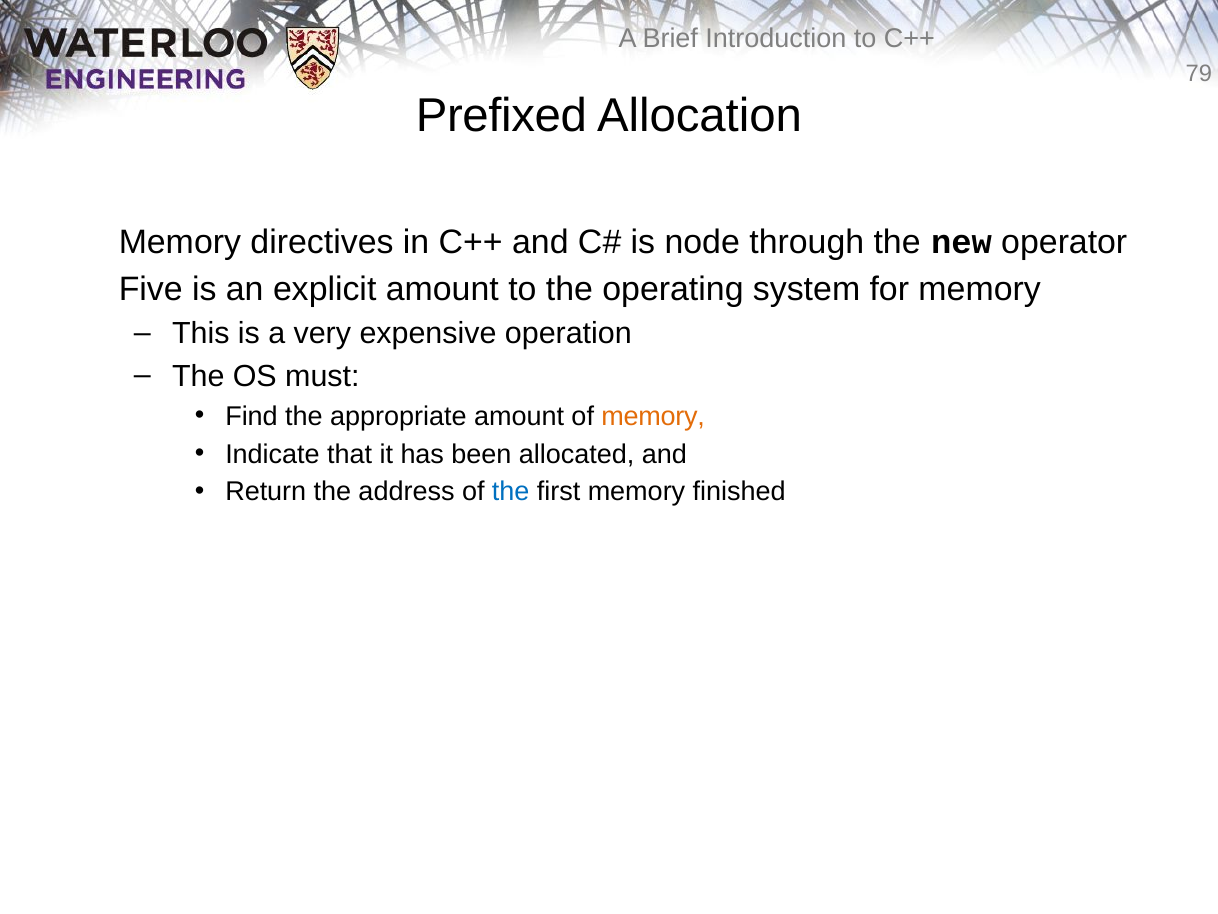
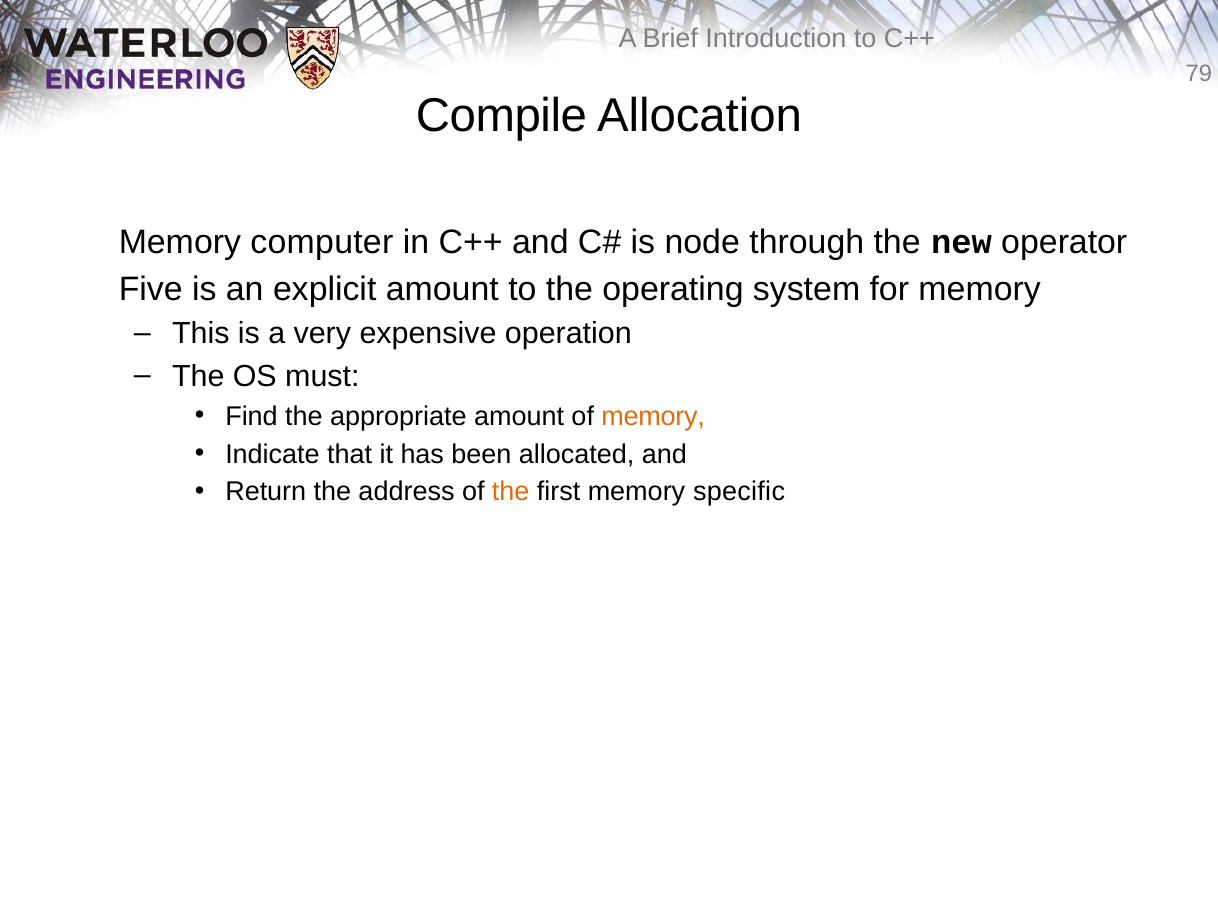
Prefixed: Prefixed -> Compile (501, 116)
directives: directives -> computer (322, 242)
the colour: blue -> orange (511, 492)
finished: finished -> specific (739, 492)
